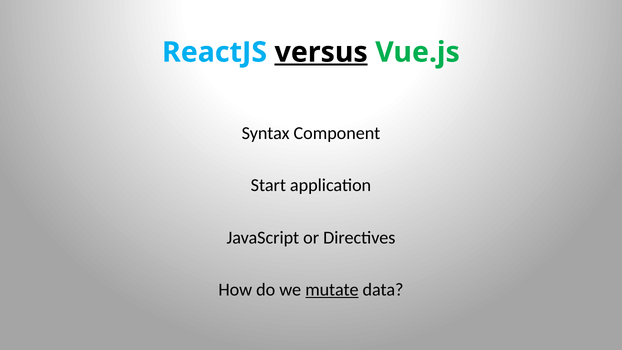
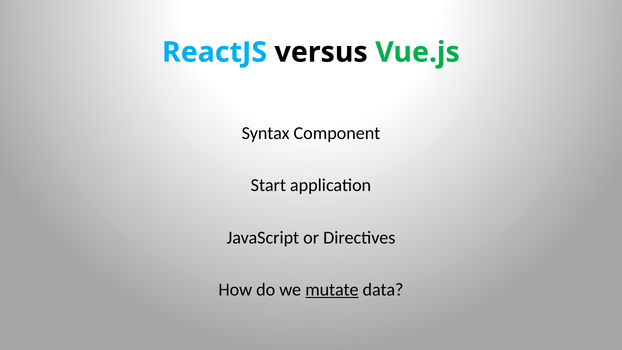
versus underline: present -> none (321, 52)
